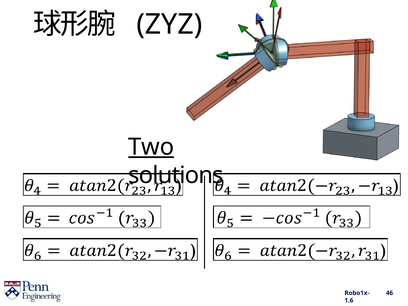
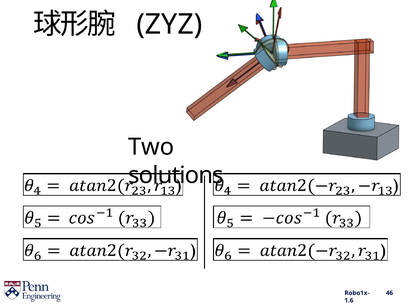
Two underline: present -> none (151, 147)
